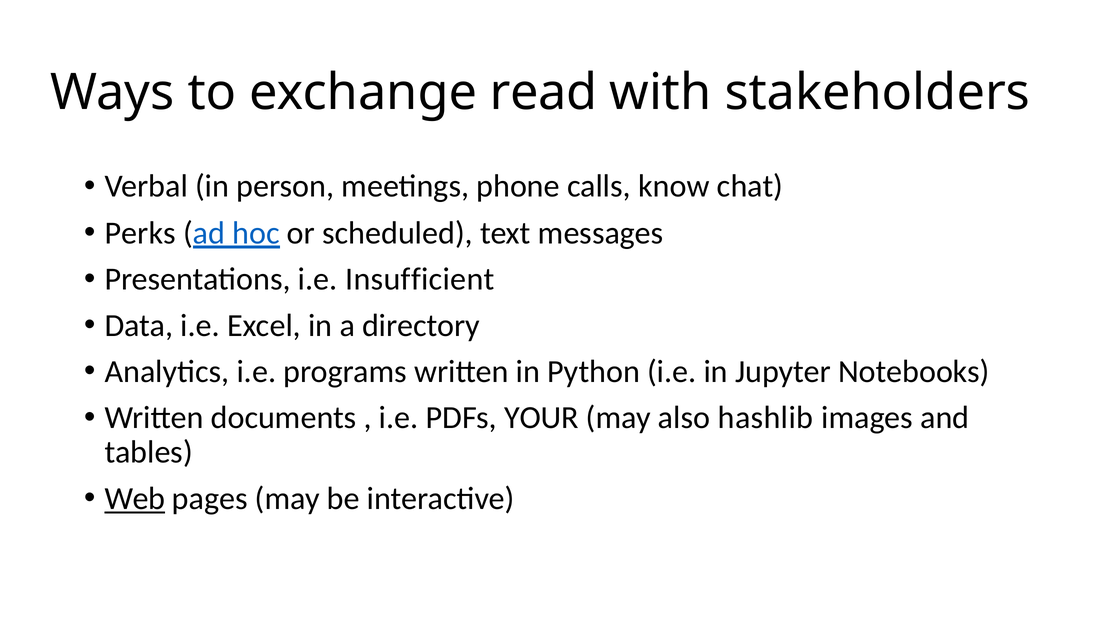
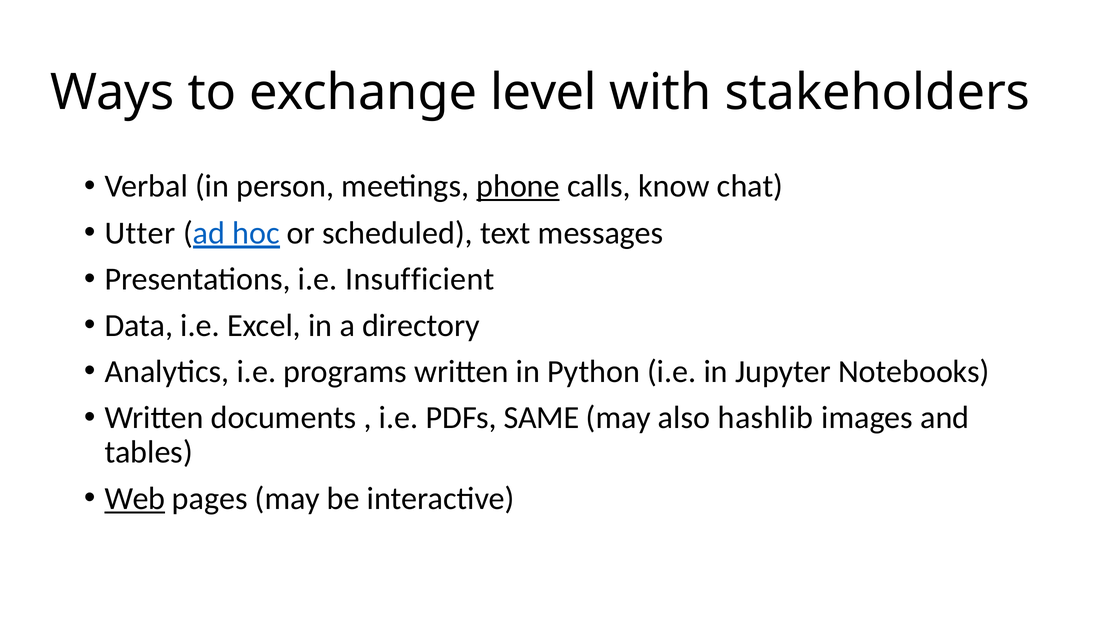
read: read -> level (543, 93)
phone underline: none -> present (518, 186)
Perks: Perks -> Utter (140, 233)
YOUR: YOUR -> SAME (542, 418)
